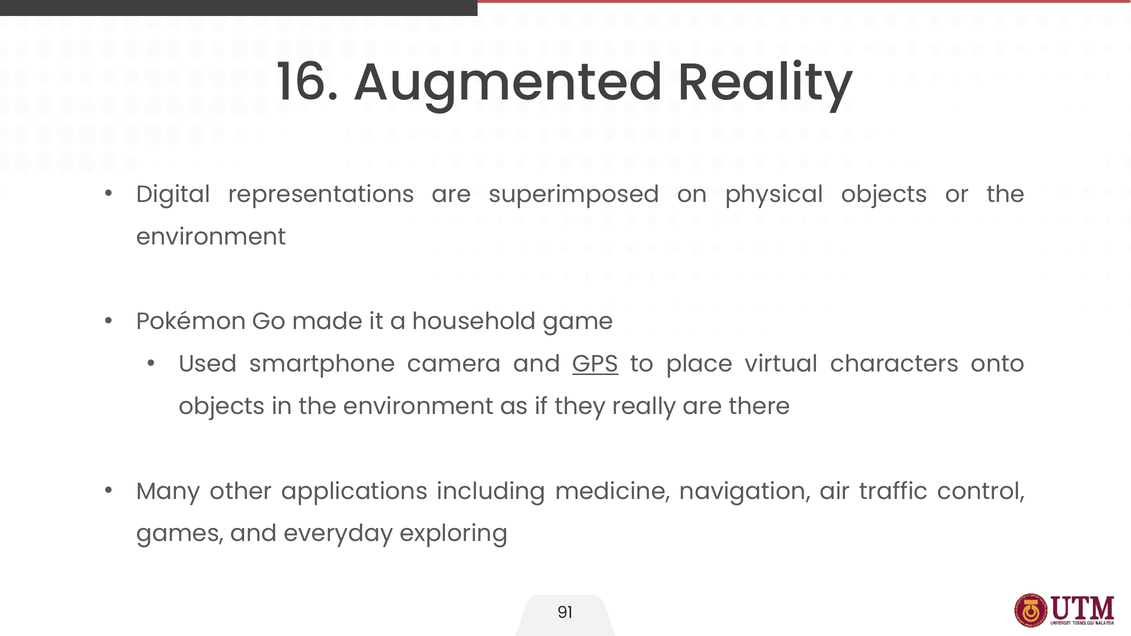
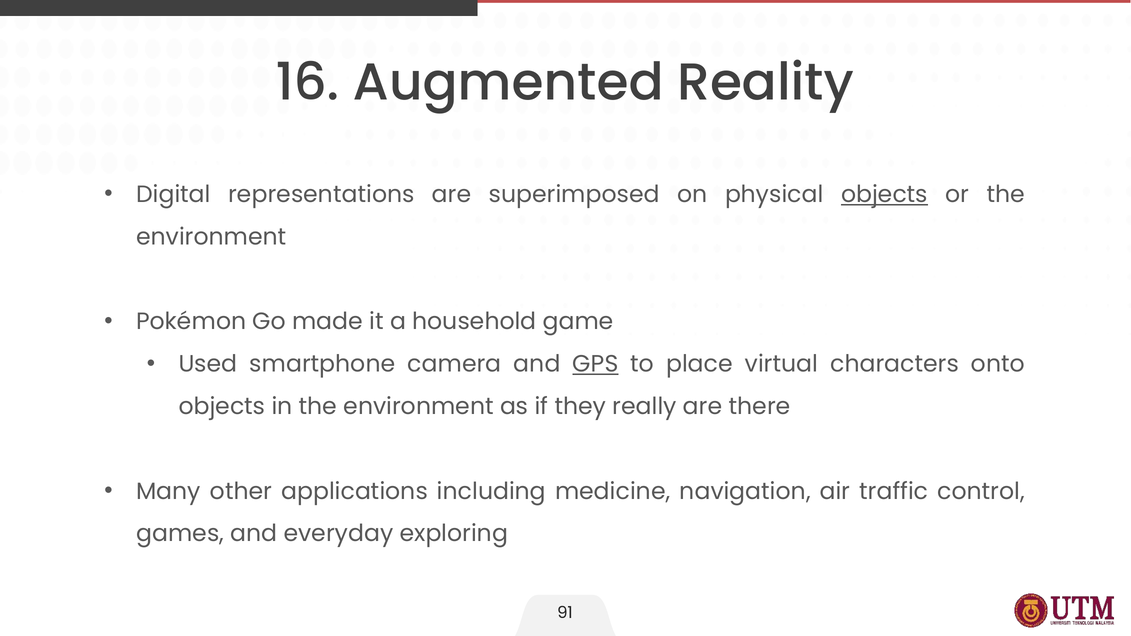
objects underline: none -> present (884, 195)
